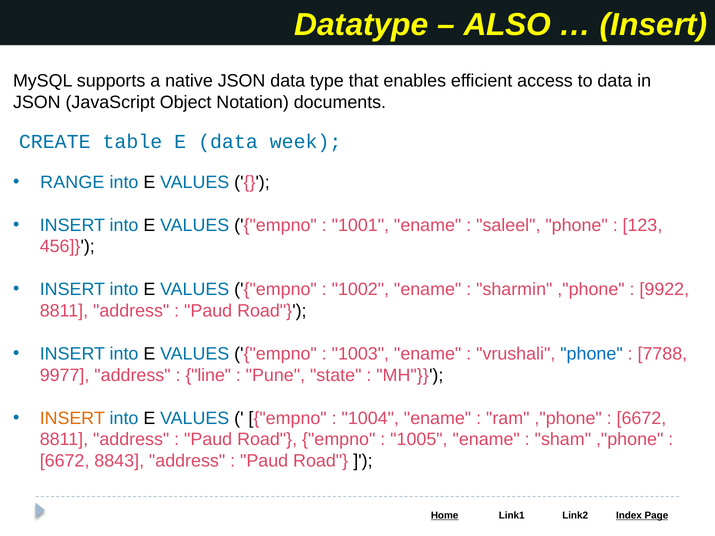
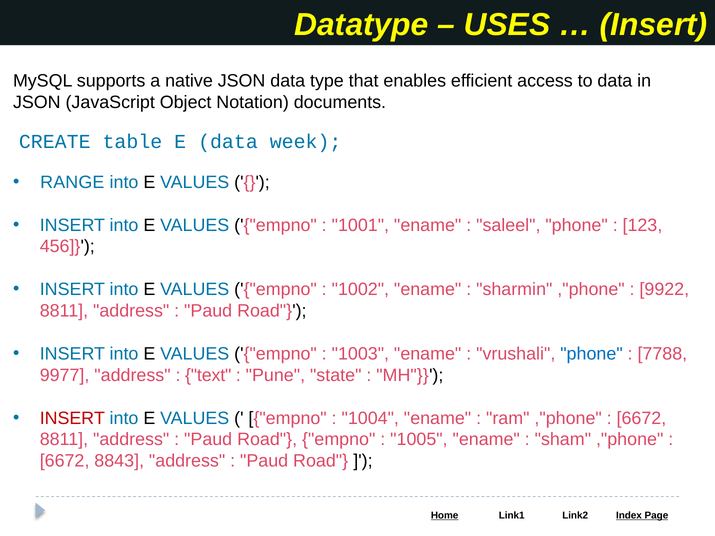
ALSO: ALSO -> USES (507, 25)
line: line -> text (208, 375)
INSERT colour: orange -> red (72, 418)
